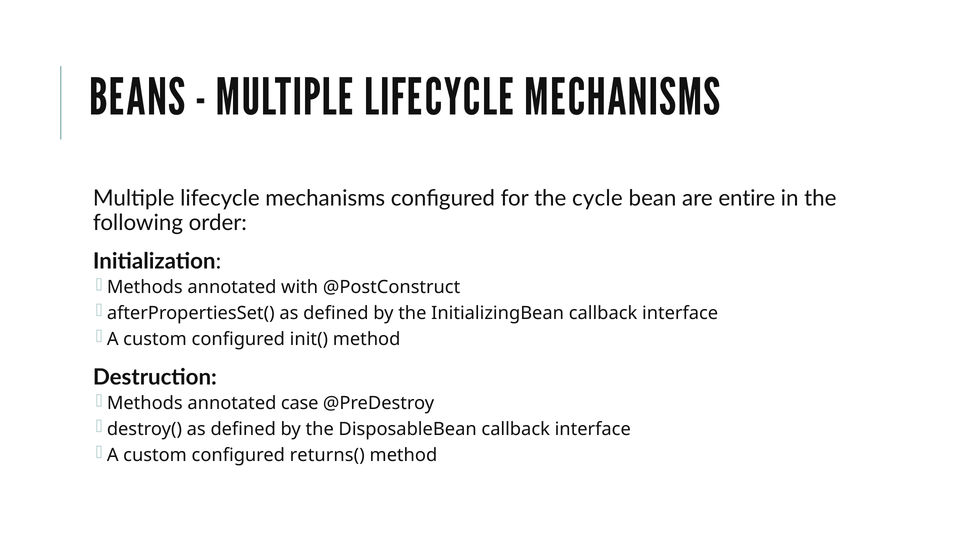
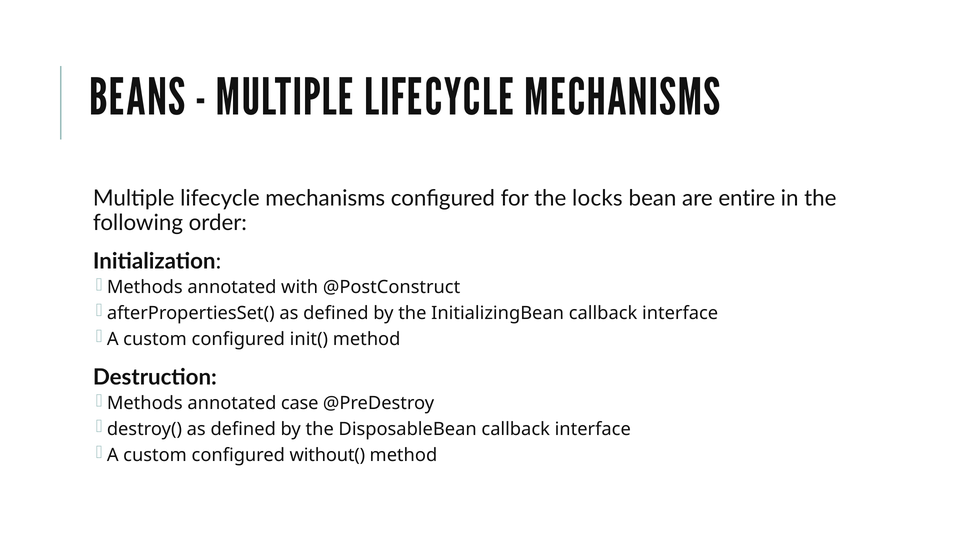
cycle: cycle -> locks (597, 199)
returns(: returns( -> without( (327, 455)
